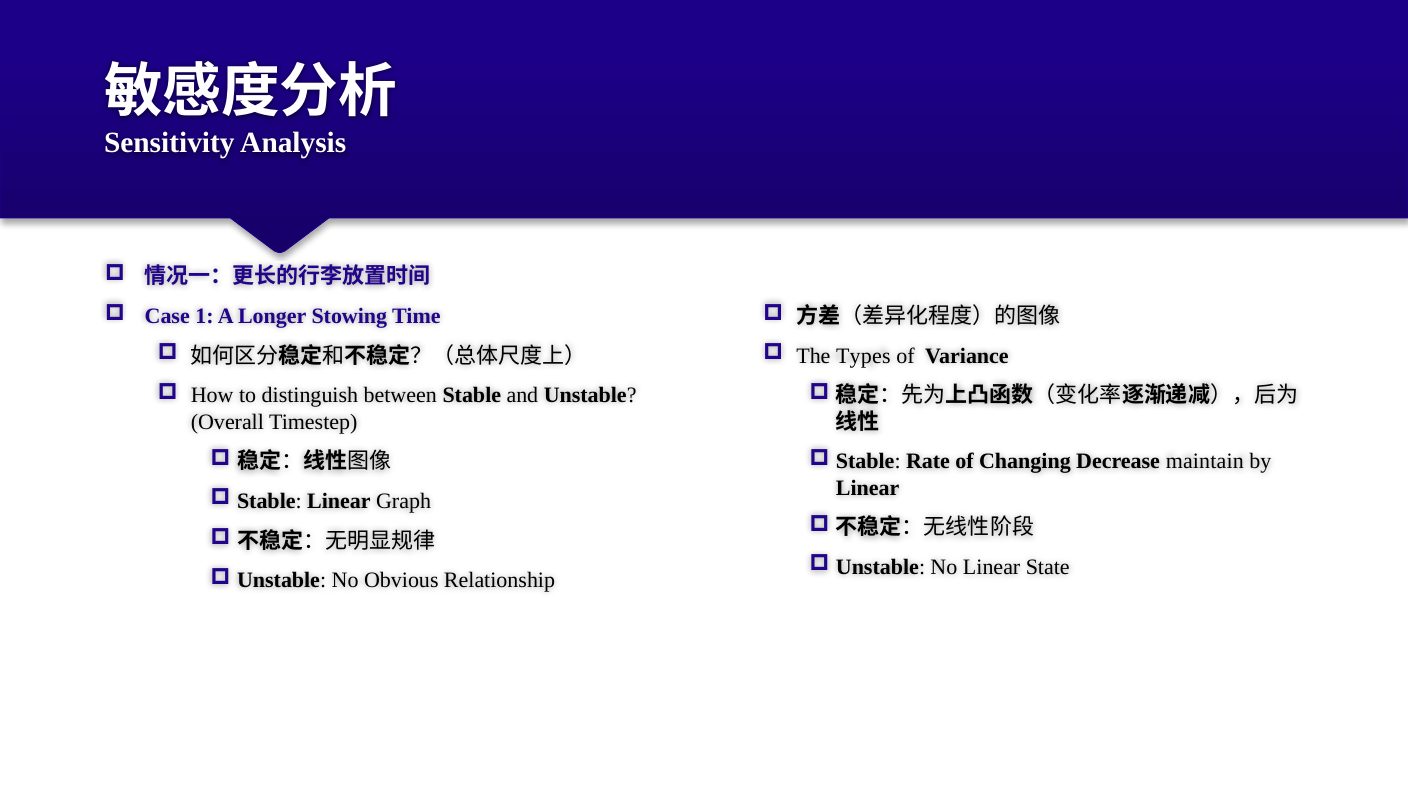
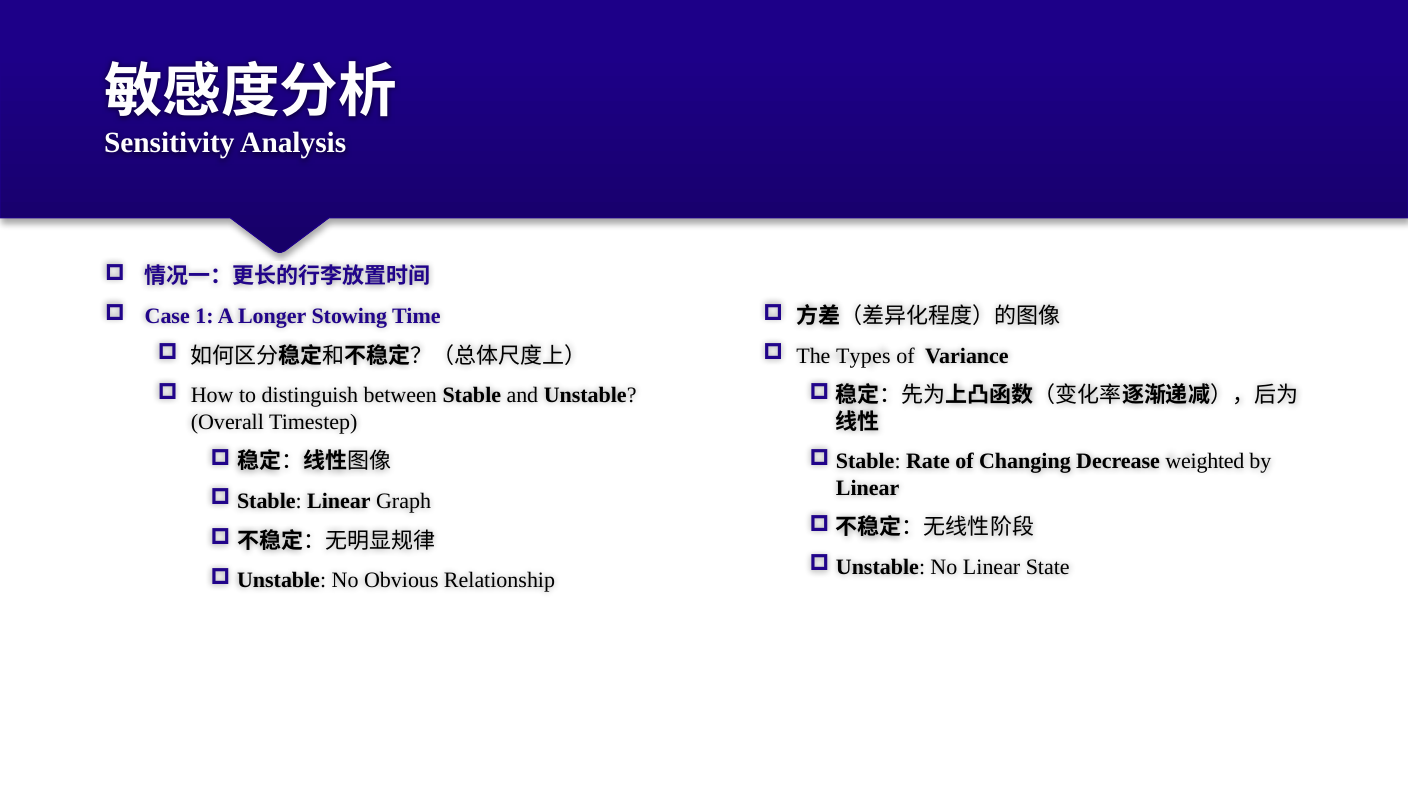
maintain: maintain -> weighted (1205, 462)
